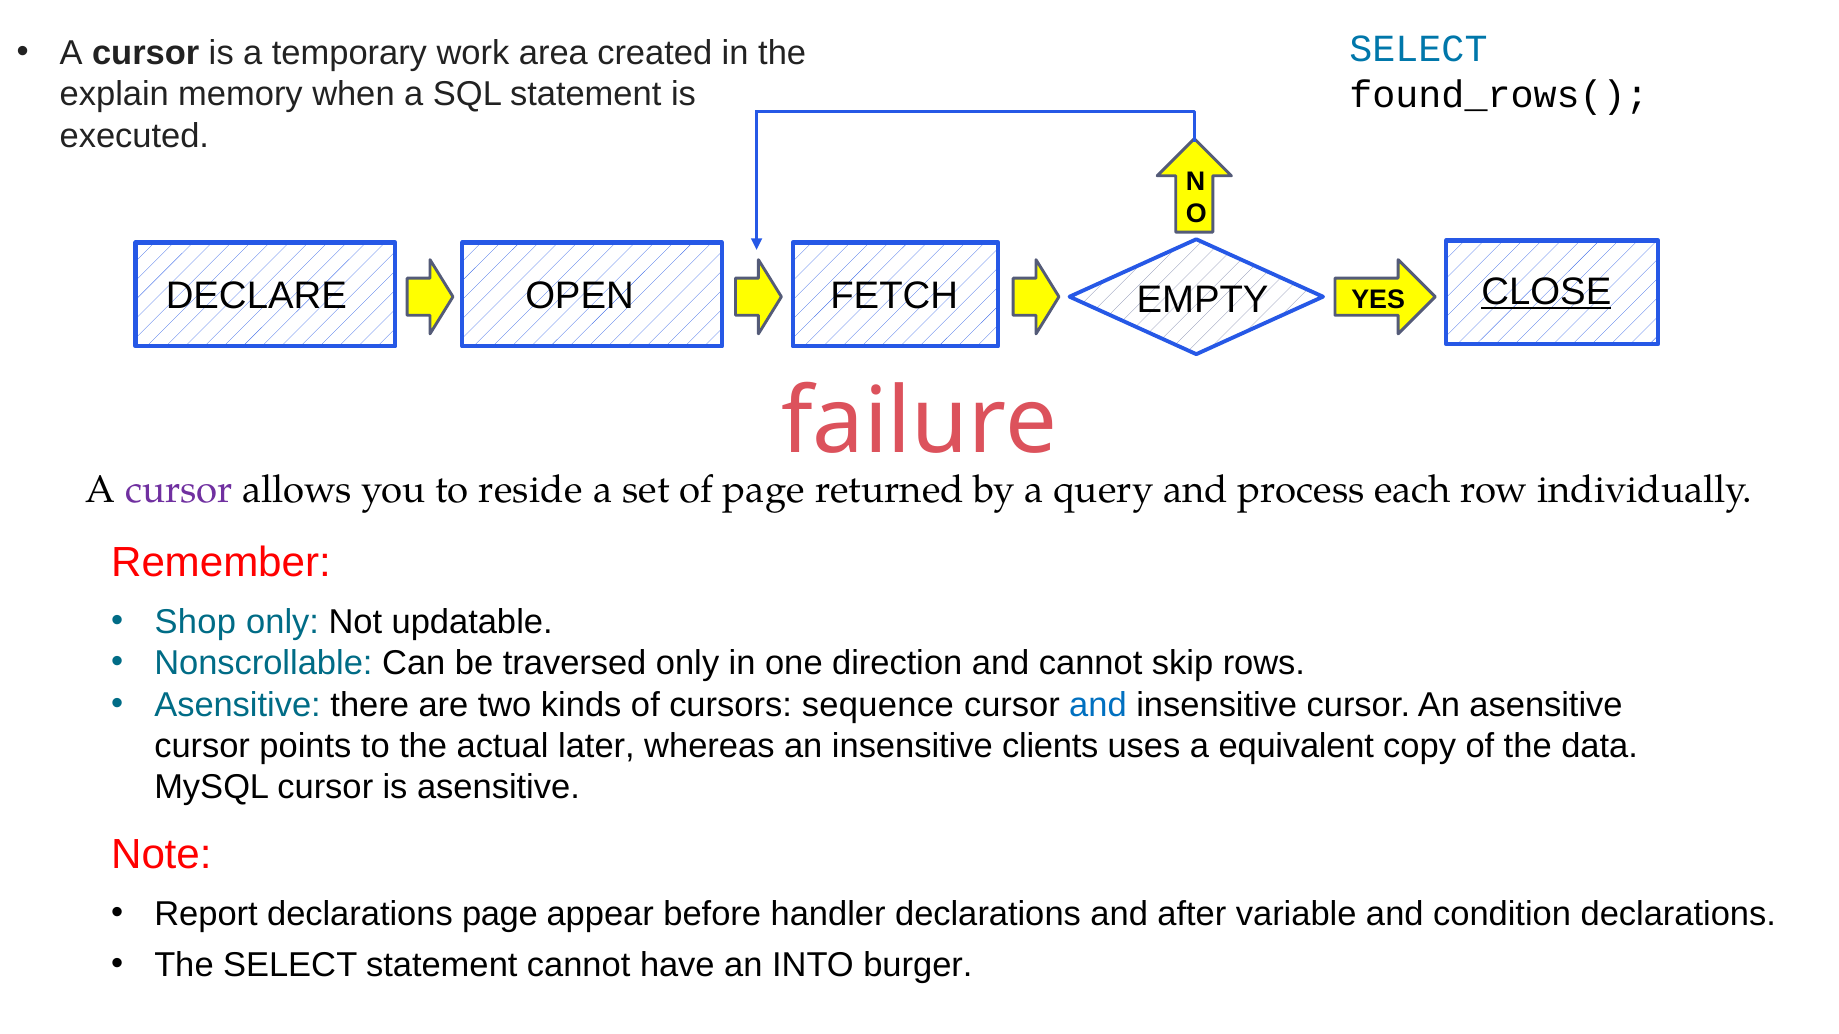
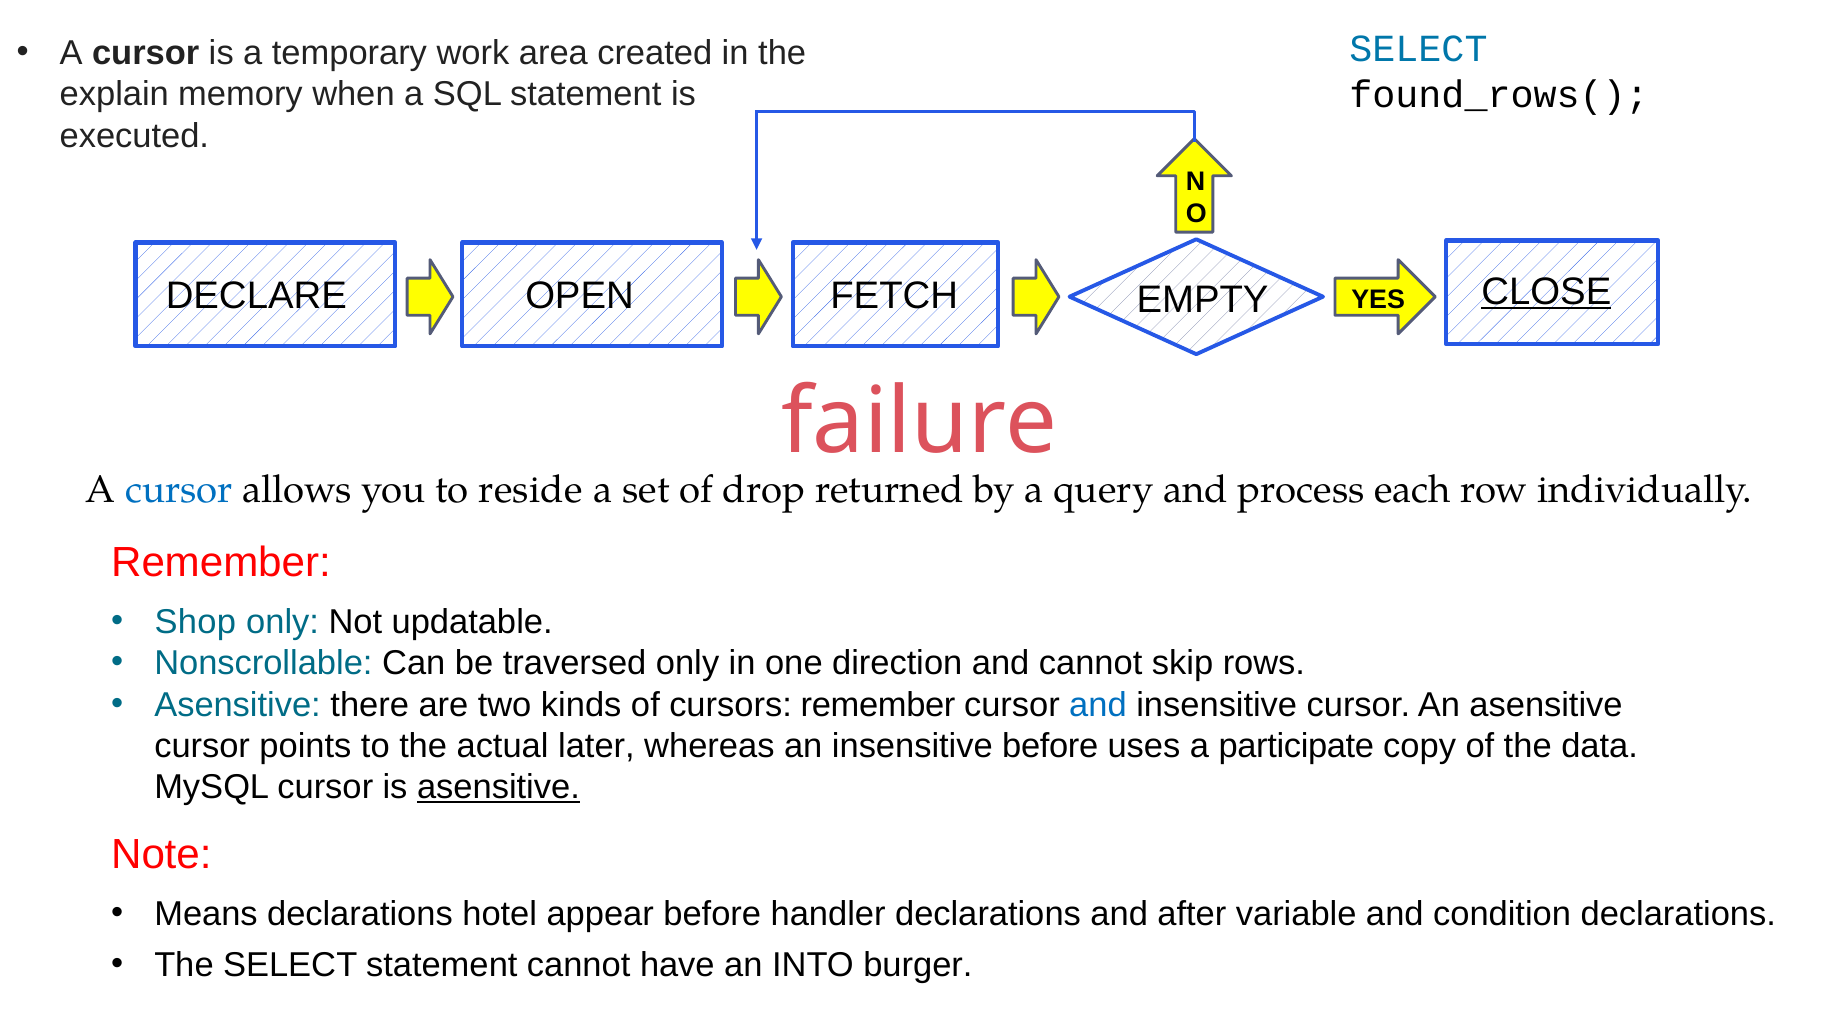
cursor colour: purple -> blue (179, 490)
of page: page -> drop (764, 490)
cursors sequence: sequence -> remember (878, 705)
insensitive clients: clients -> before (1050, 746)
equivalent: equivalent -> participate (1296, 746)
asensitive underline: none -> present (498, 788)
Report: Report -> Means (206, 915)
declarations page: page -> hotel (500, 915)
